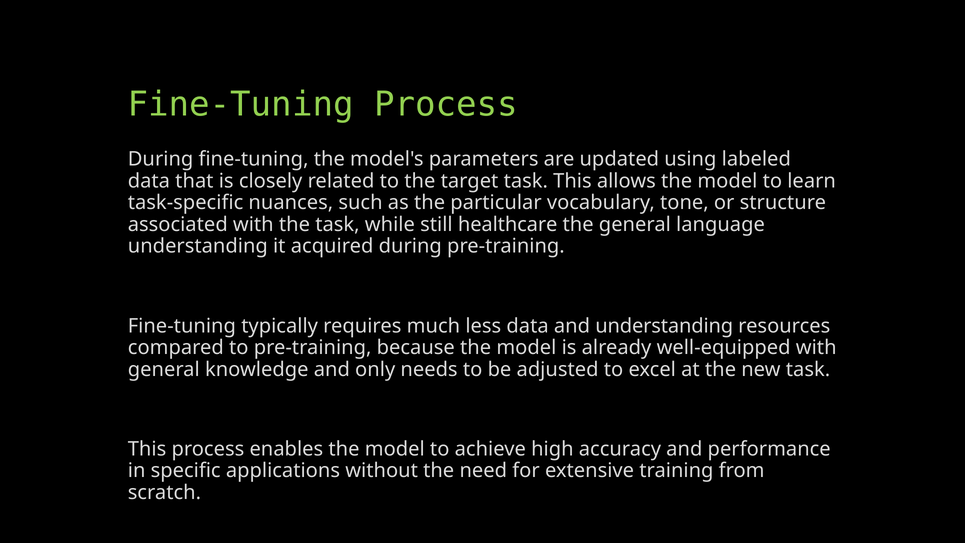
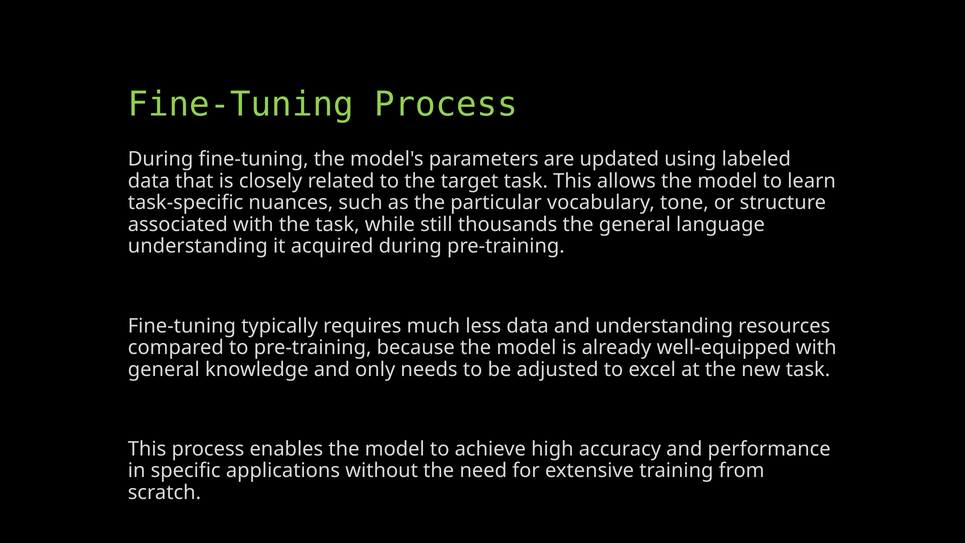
healthcare: healthcare -> thousands (508, 224)
